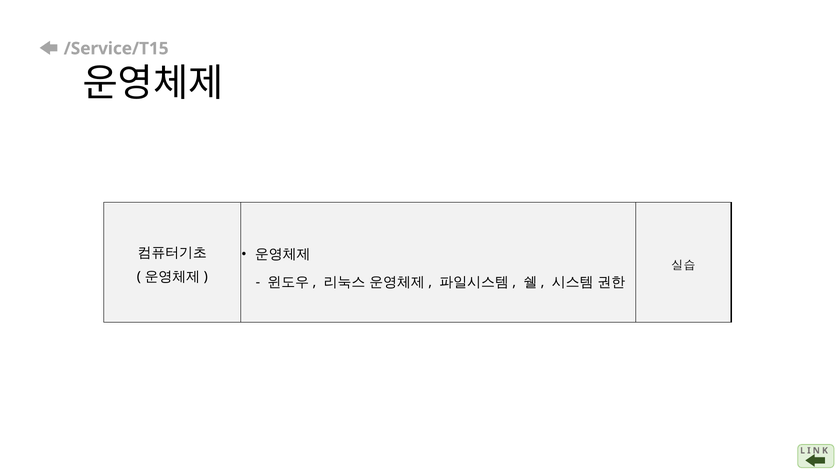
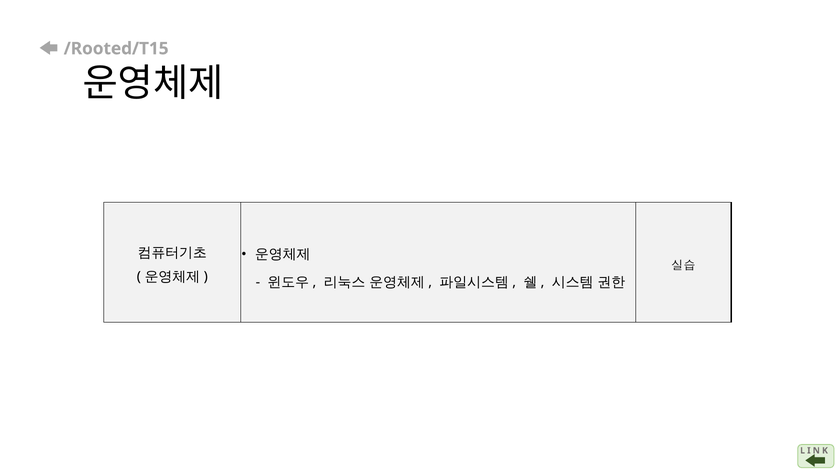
/Service/T15: /Service/T15 -> /Rooted/T15 (116, 49)
